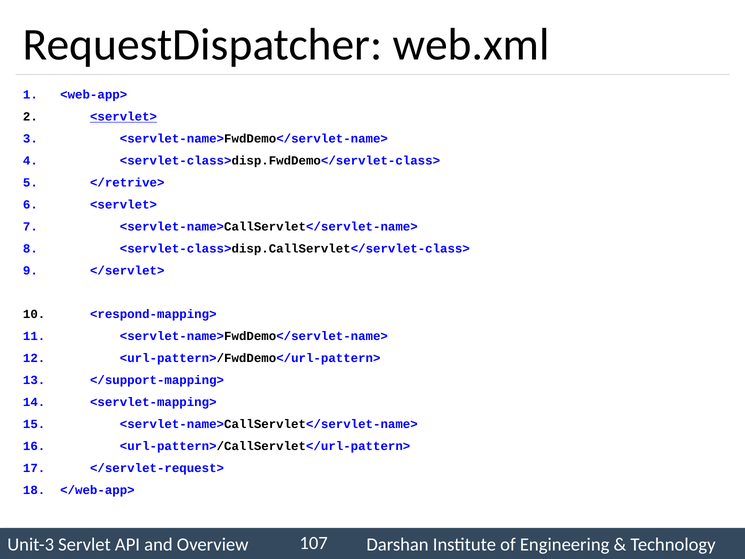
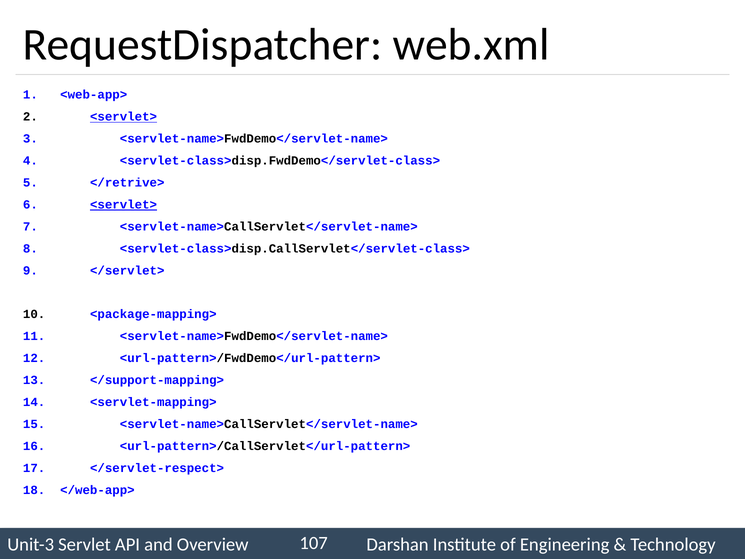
<servlet> underline: none -> present (124, 205)
<respond-mapping>: <respond-mapping> -> <package-mapping> (153, 314)
</servlet-request>: </servlet-request> -> </servlet-respect> (157, 468)
